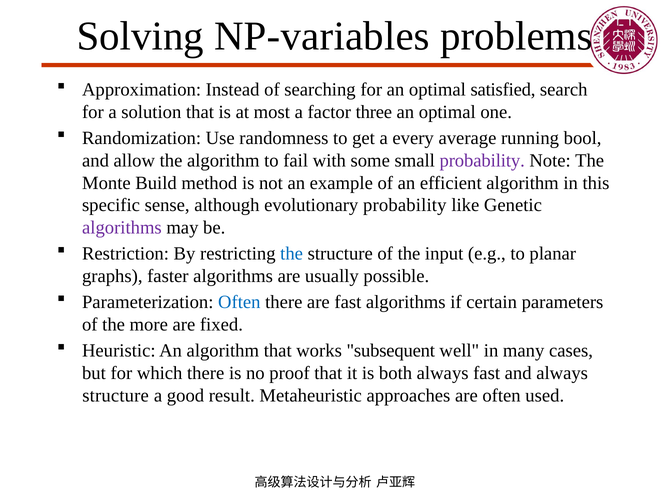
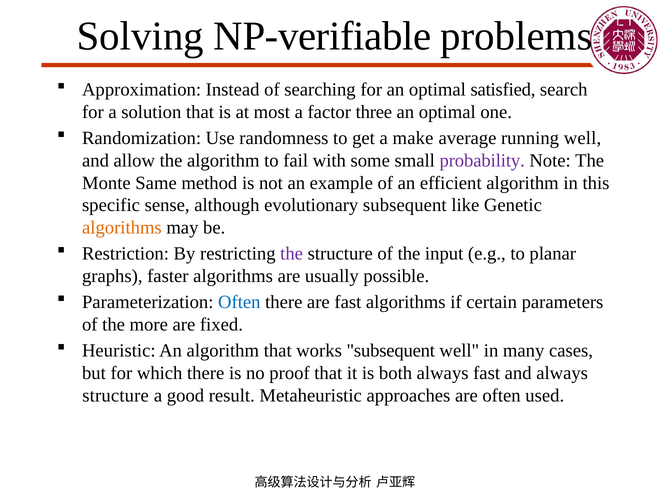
NP-variables: NP-variables -> NP-verifiable (322, 36)
every: every -> make (413, 138)
running bool: bool -> well (582, 138)
Build: Build -> Same (156, 183)
evolutionary probability: probability -> subsequent (405, 205)
algorithms colour: purple -> orange (122, 227)
the colour: blue -> purple (292, 253)
